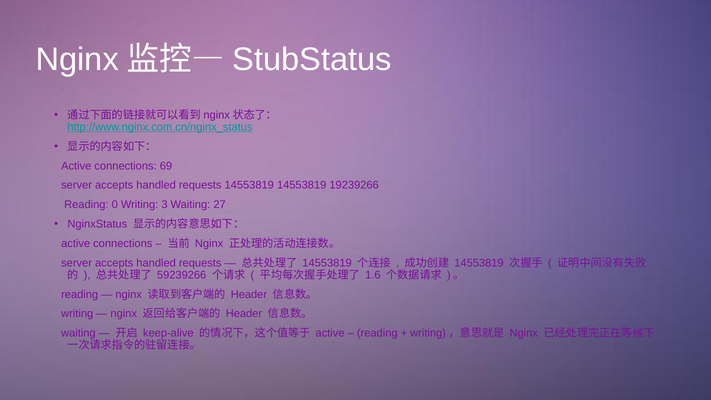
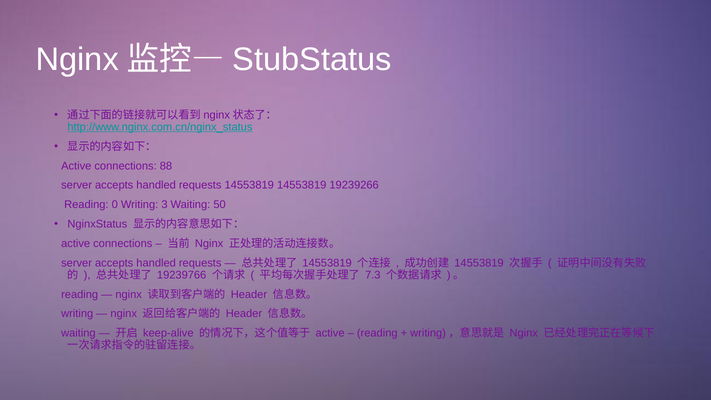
69: 69 -> 88 (166, 166)
27: 27 -> 50 (220, 205)
59239266: 59239266 -> 19239766 (182, 275)
1.6: 1.6 -> 7.3 (373, 275)
